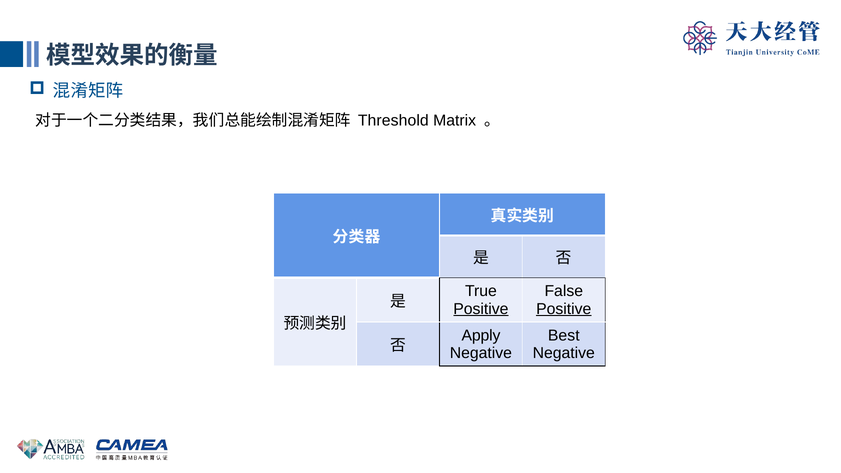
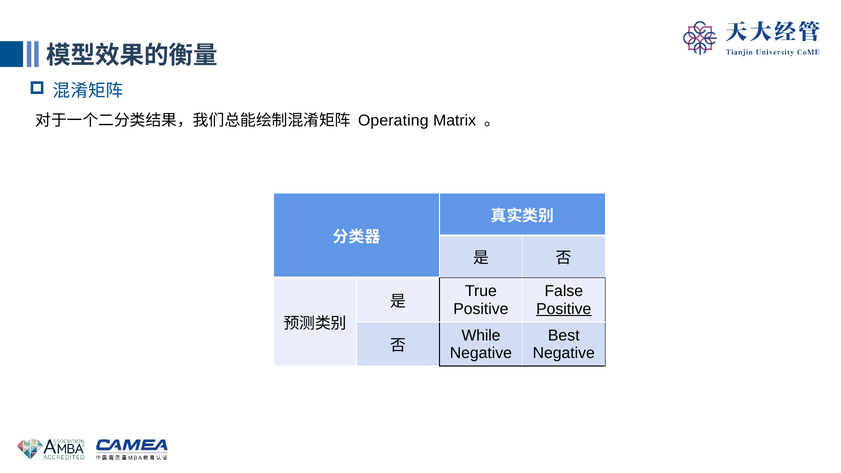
Threshold: Threshold -> Operating (393, 121)
Positive underline: present -> none (481, 309)
Apply: Apply -> While (481, 335)
